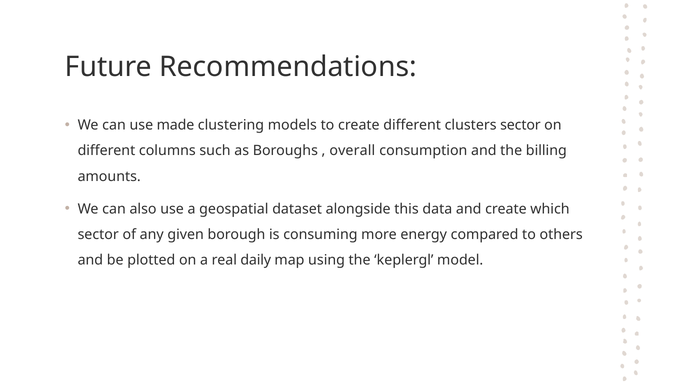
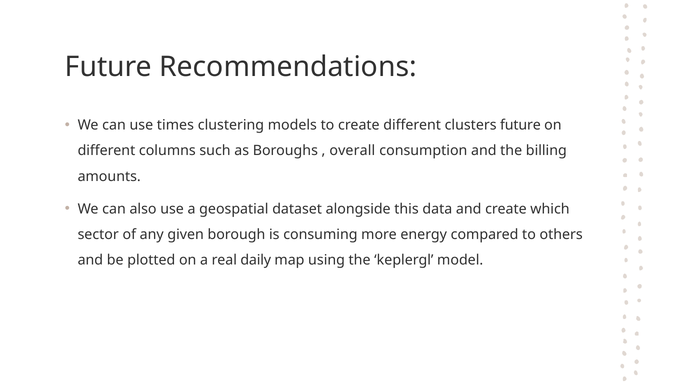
made: made -> times (175, 125)
clusters sector: sector -> future (520, 125)
